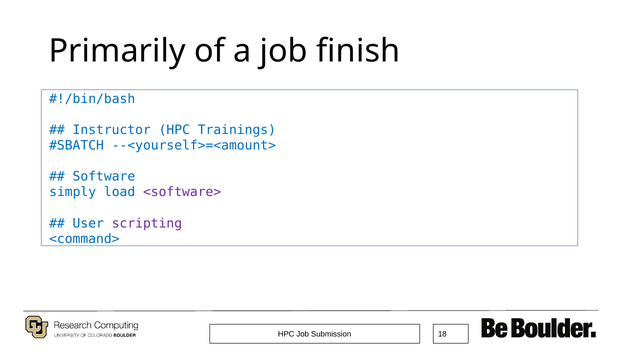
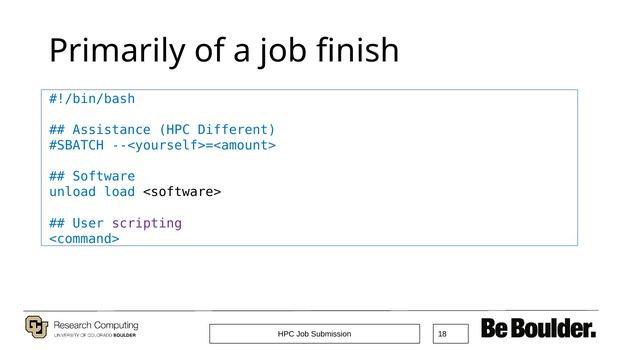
Instructor: Instructor -> Assistance (112, 130)
Trainings: Trainings -> Different (237, 130)
simply: simply -> unload (73, 192)
<software> colour: purple -> black (182, 192)
